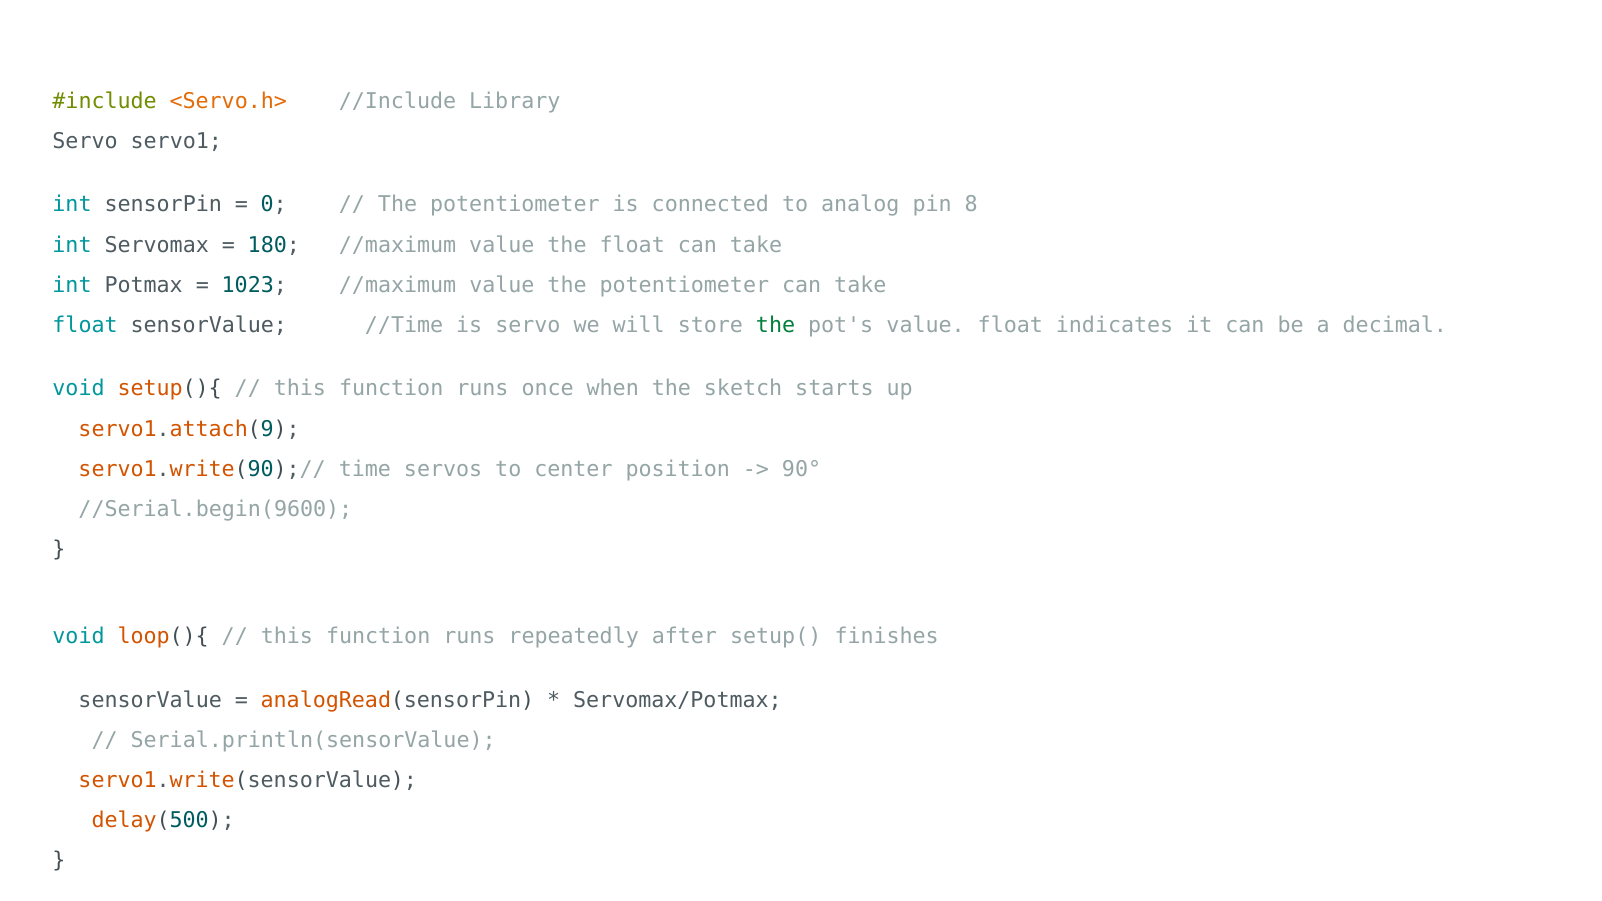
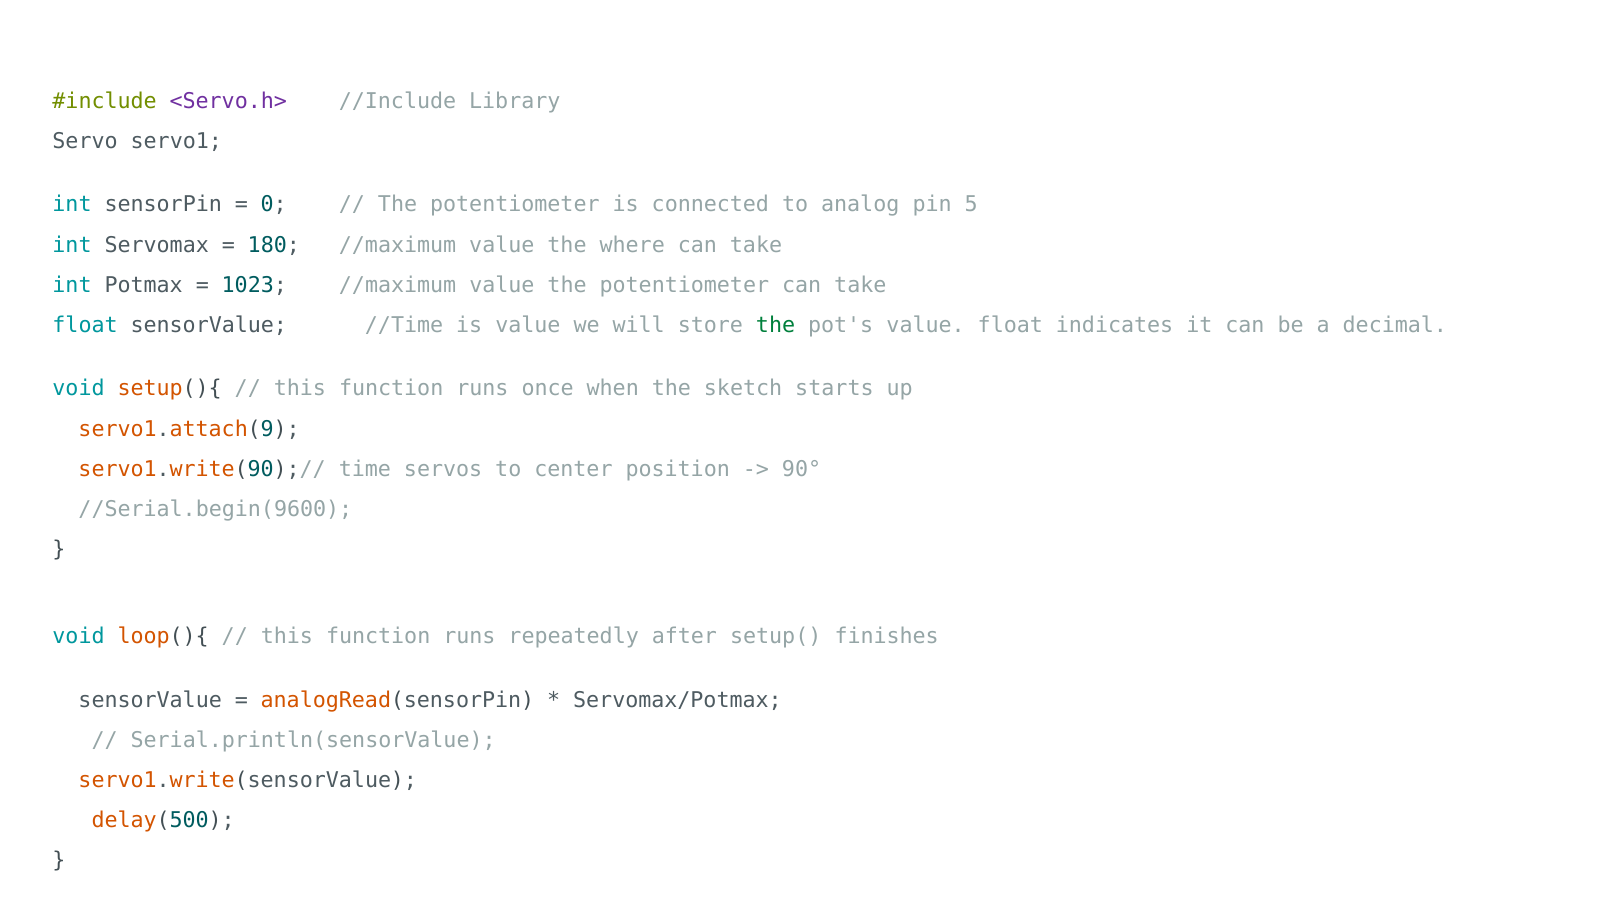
<Servo.h> colour: orange -> purple (228, 101)
8: 8 -> 5 (971, 205)
the float: float -> where (632, 245)
is servo: servo -> value (528, 325)
